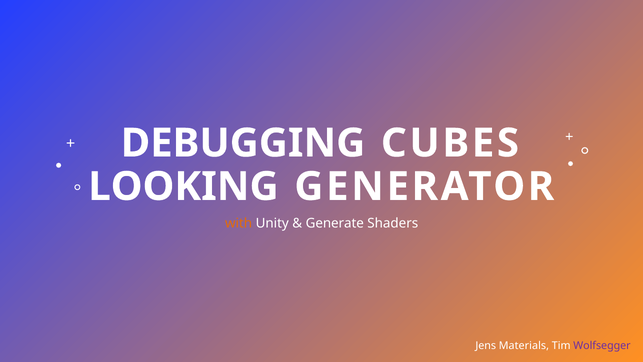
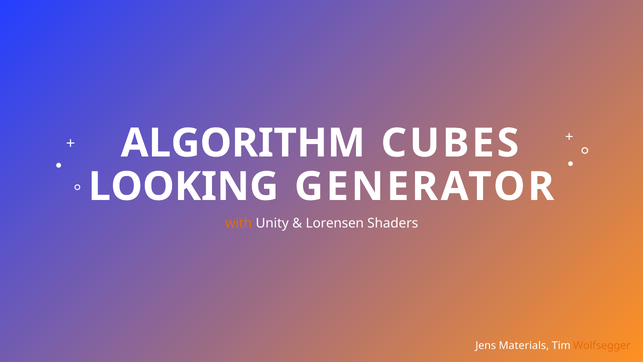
DEBUGGING: DEBUGGING -> ALGORITHM (243, 143)
Generate: Generate -> Lorensen (335, 223)
Wolfsegger colour: purple -> orange (602, 345)
